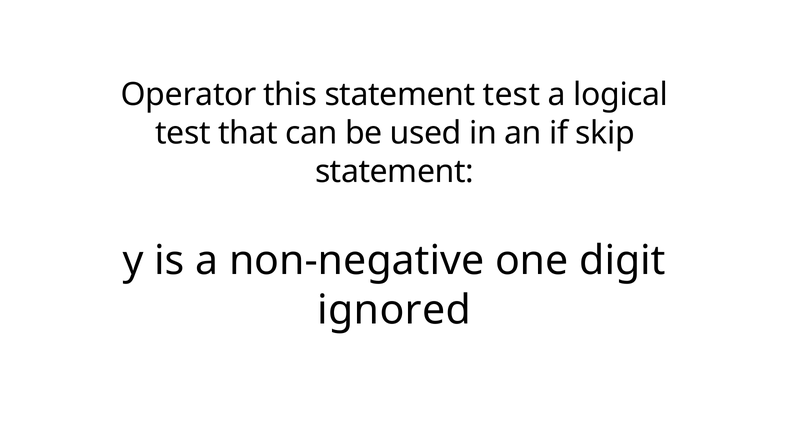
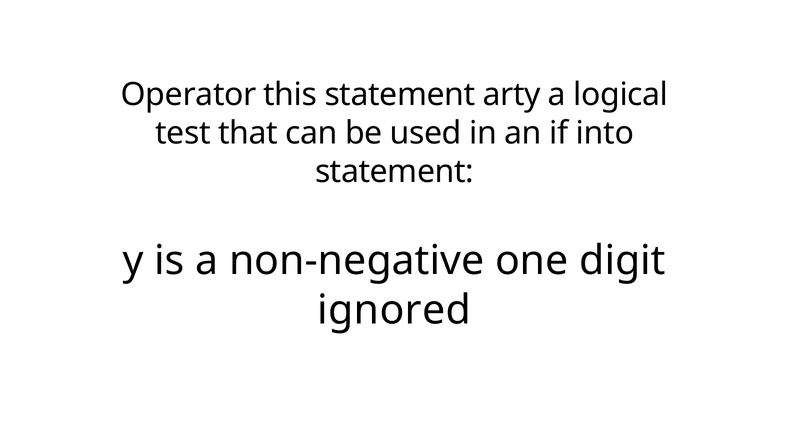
statement test: test -> arty (512, 95)
skip: skip -> into (605, 133)
